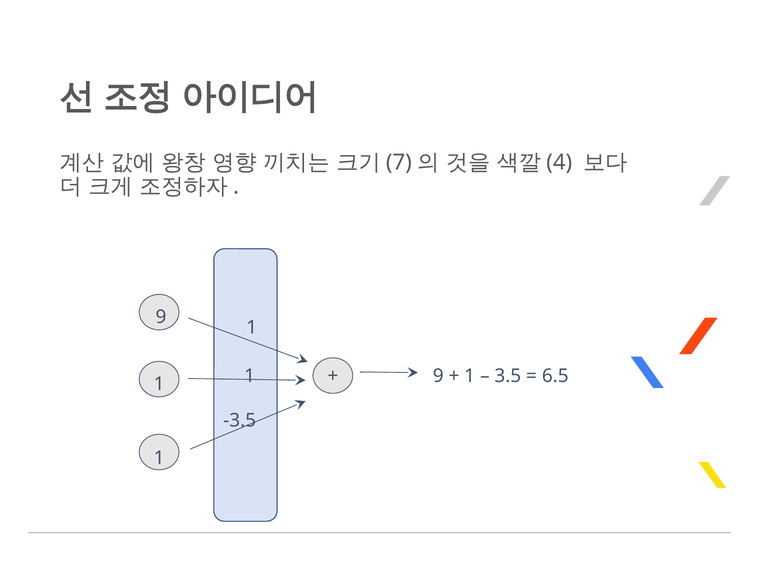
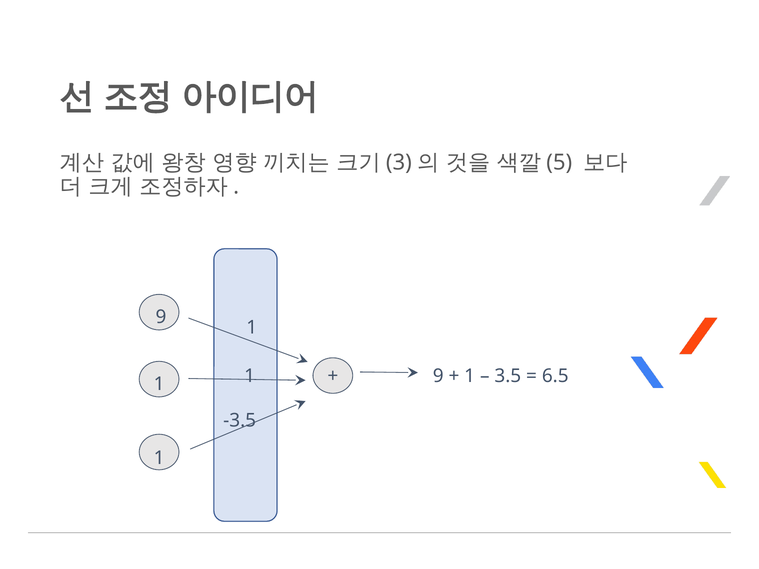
7: 7 -> 3 (399, 162)
4: 4 -> 5 (559, 162)
